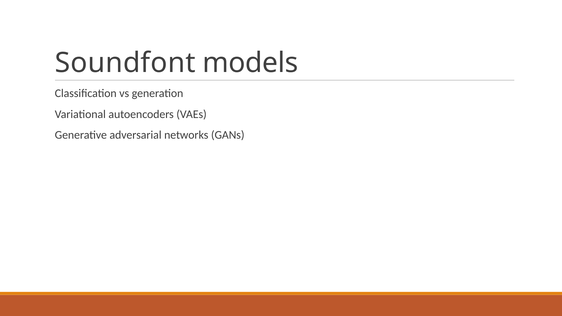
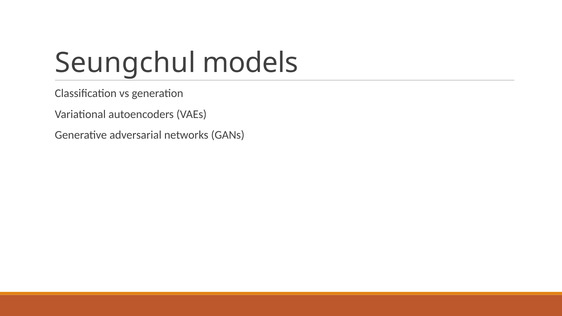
Soundfont: Soundfont -> Seungchul (125, 63)
